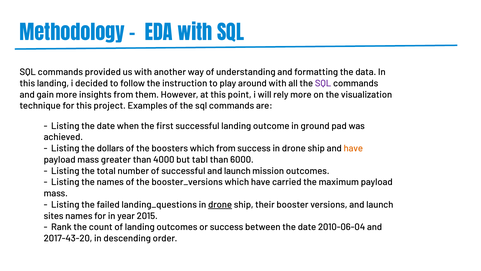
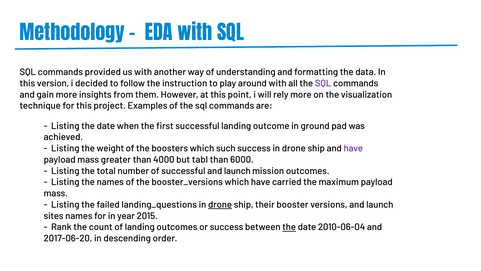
this landing: landing -> version (53, 83)
dollars: dollars -> weight (110, 148)
which from: from -> such (226, 148)
have colour: orange -> purple (353, 148)
the underline: none -> present (289, 227)
2017-43-20: 2017-43-20 -> 2017-06-20 (68, 238)
